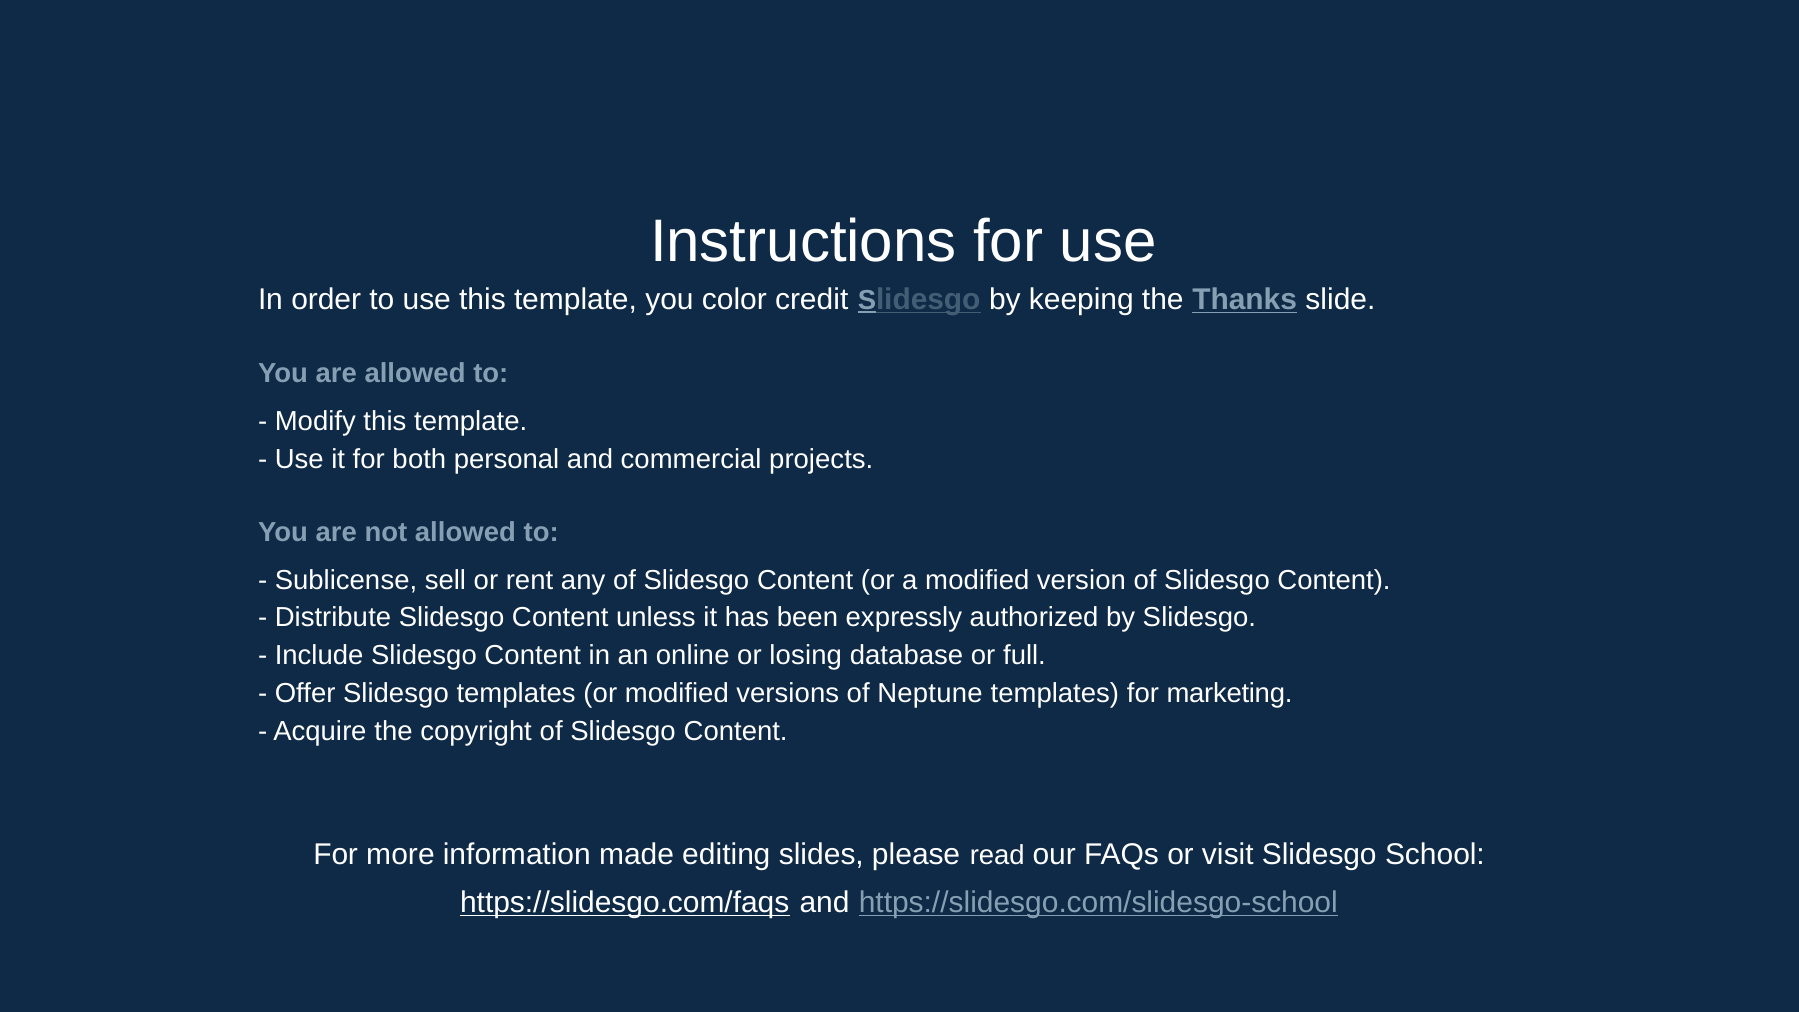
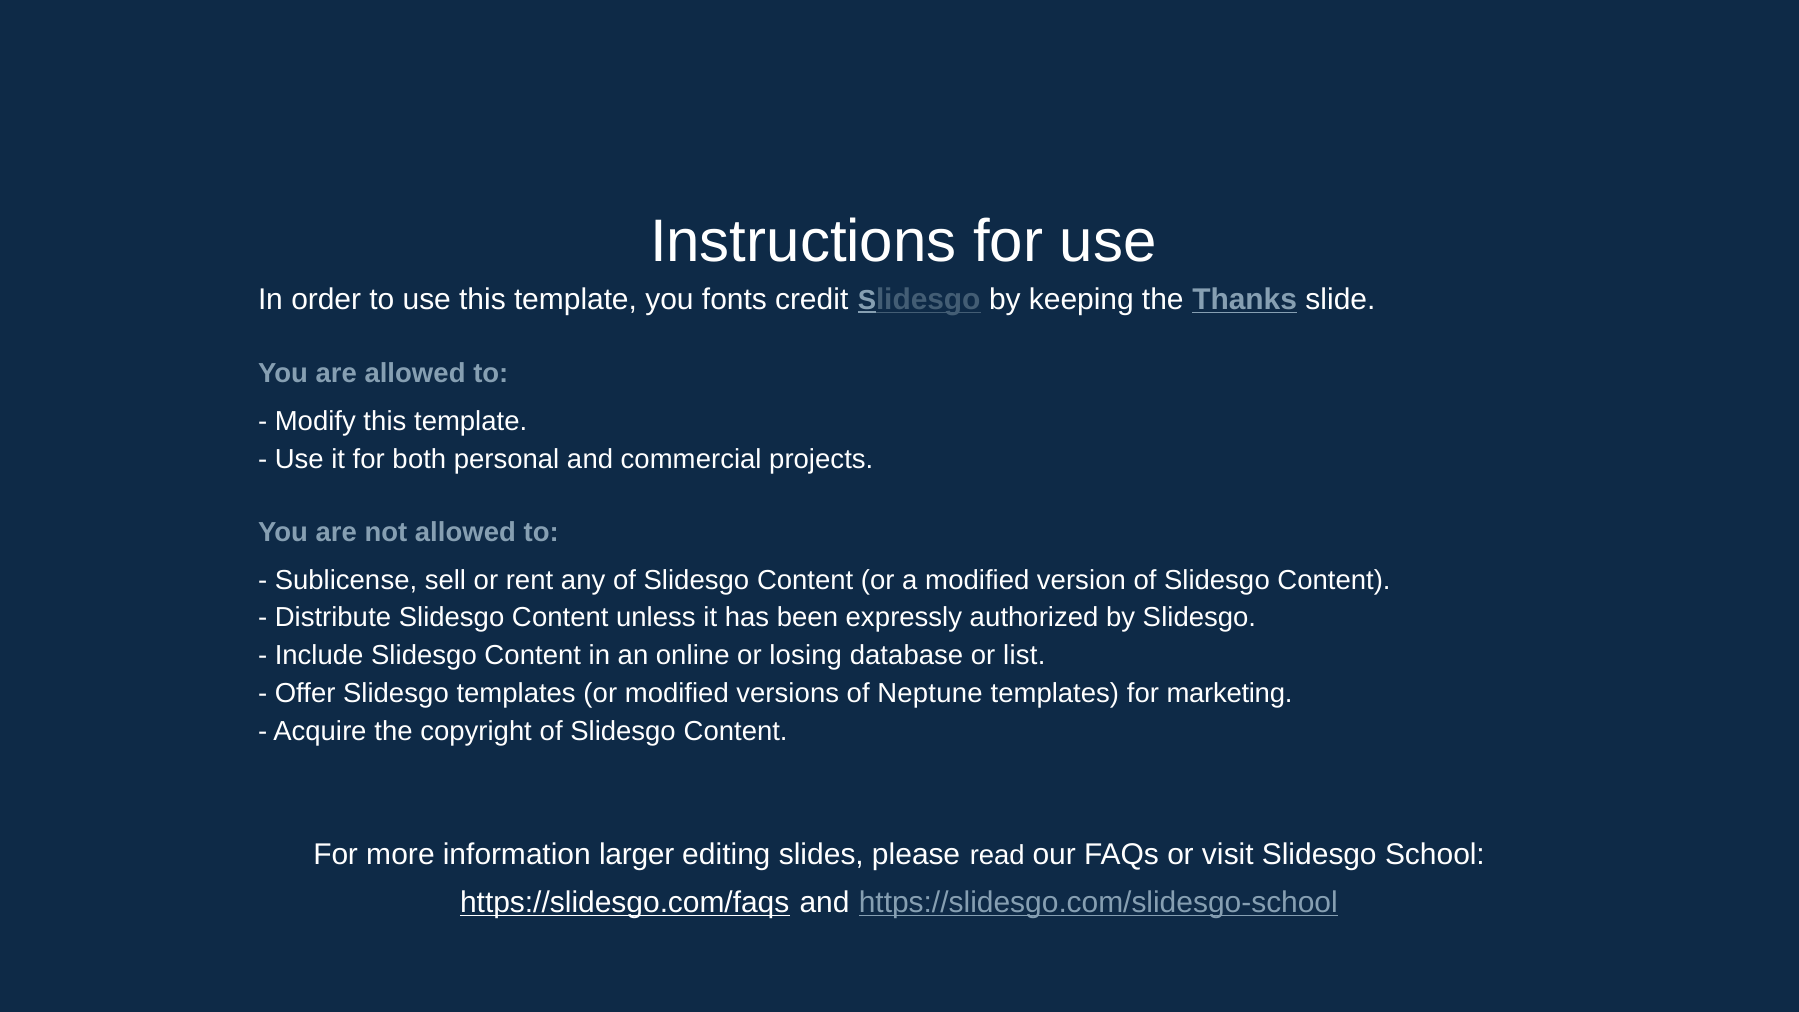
color: color -> fonts (734, 299)
full: full -> list (1024, 656)
made: made -> larger (637, 855)
